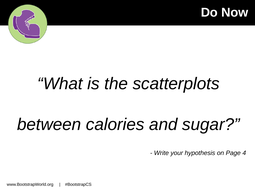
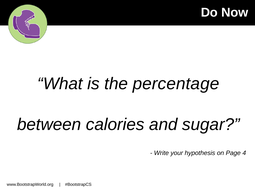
scatterplots: scatterplots -> percentage (176, 84)
